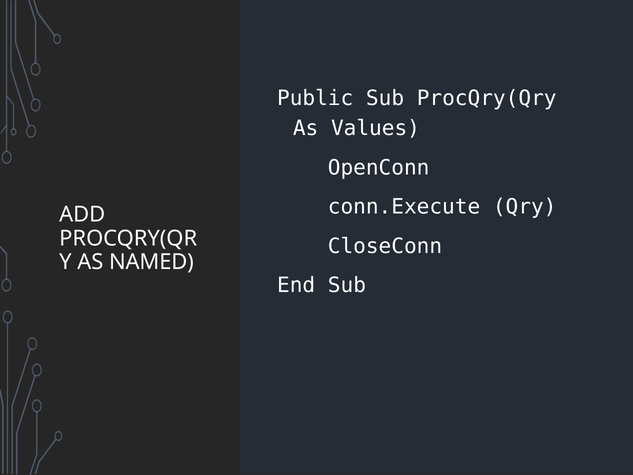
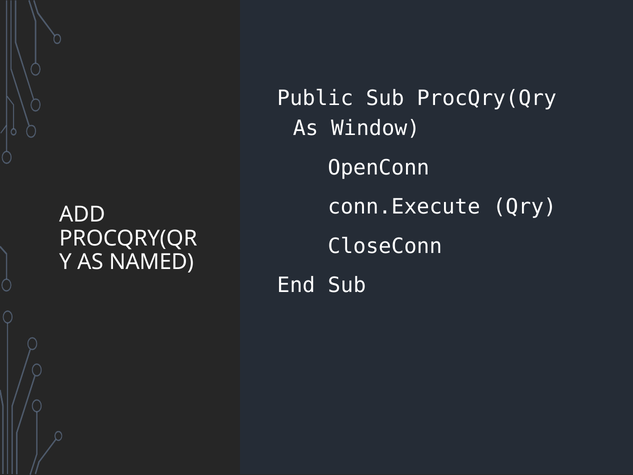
Values: Values -> Window (375, 128)
